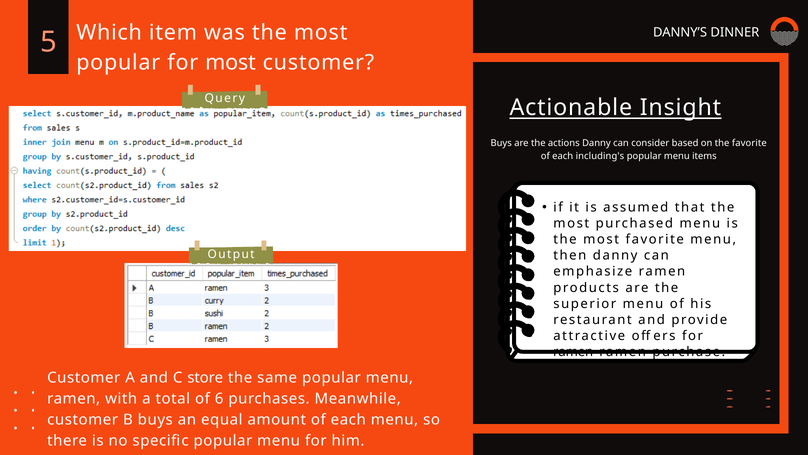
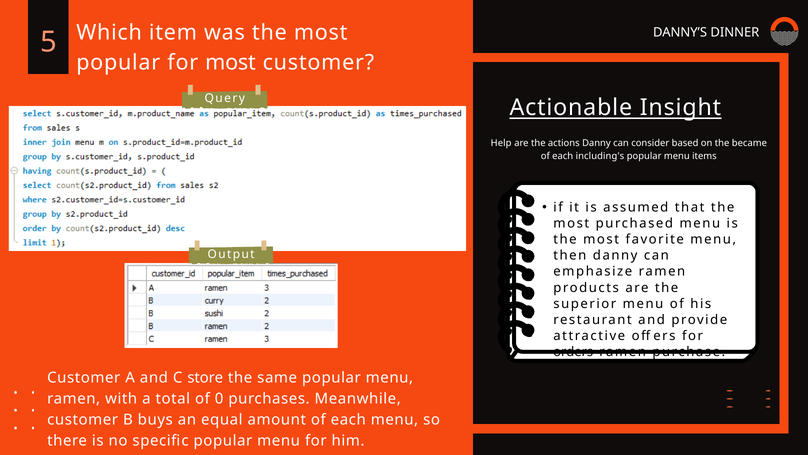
Buys: Buys -> Help (501, 143)
the favorite: favorite -> became (749, 143)
ramen: ramen -> orders (573, 352)
6: 6 -> 0 (219, 398)
